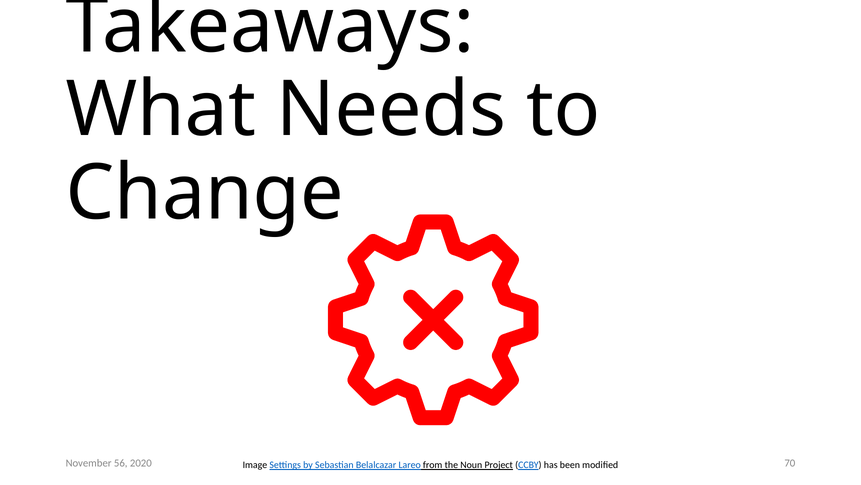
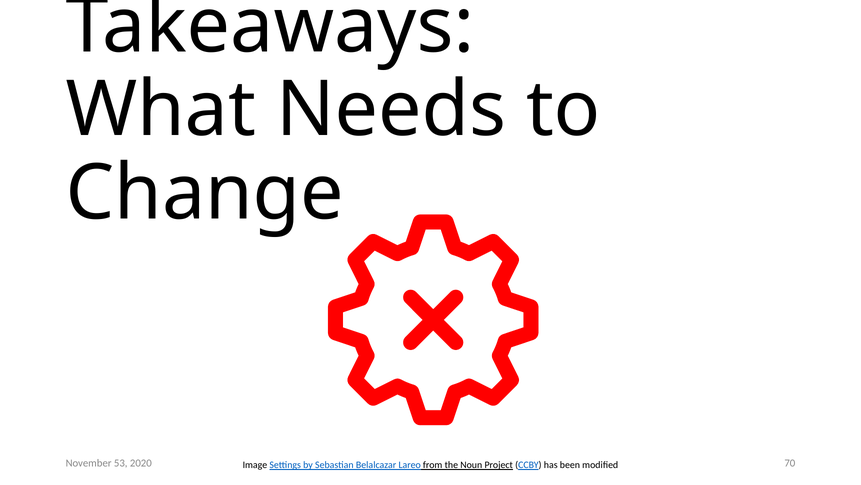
56: 56 -> 53 (121, 463)
